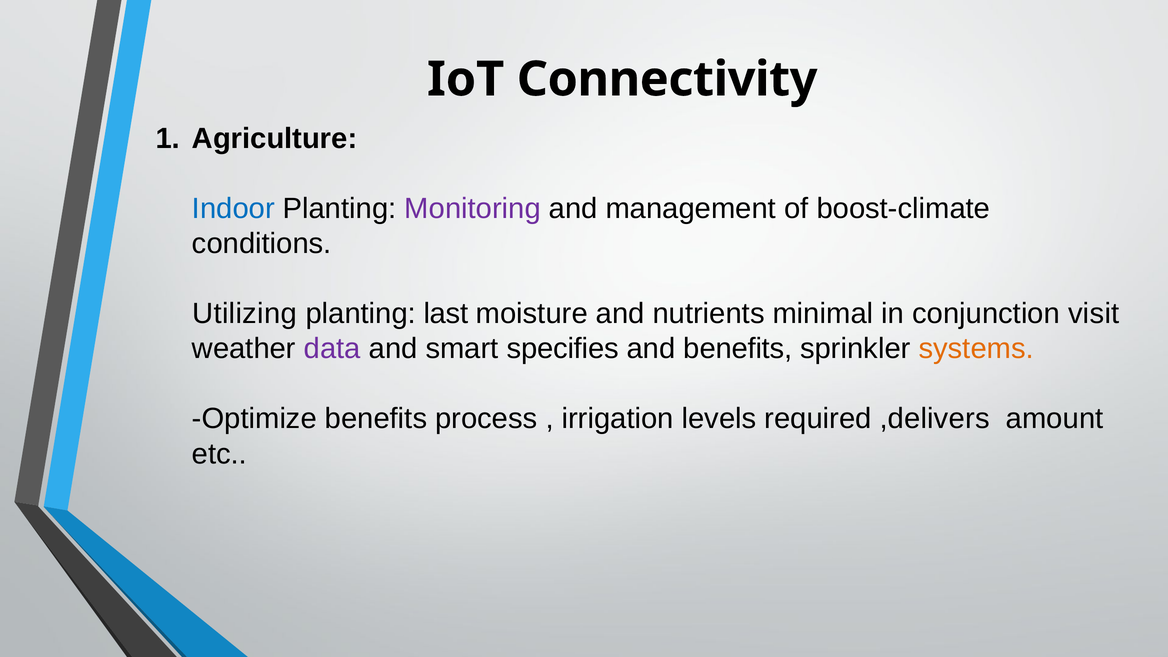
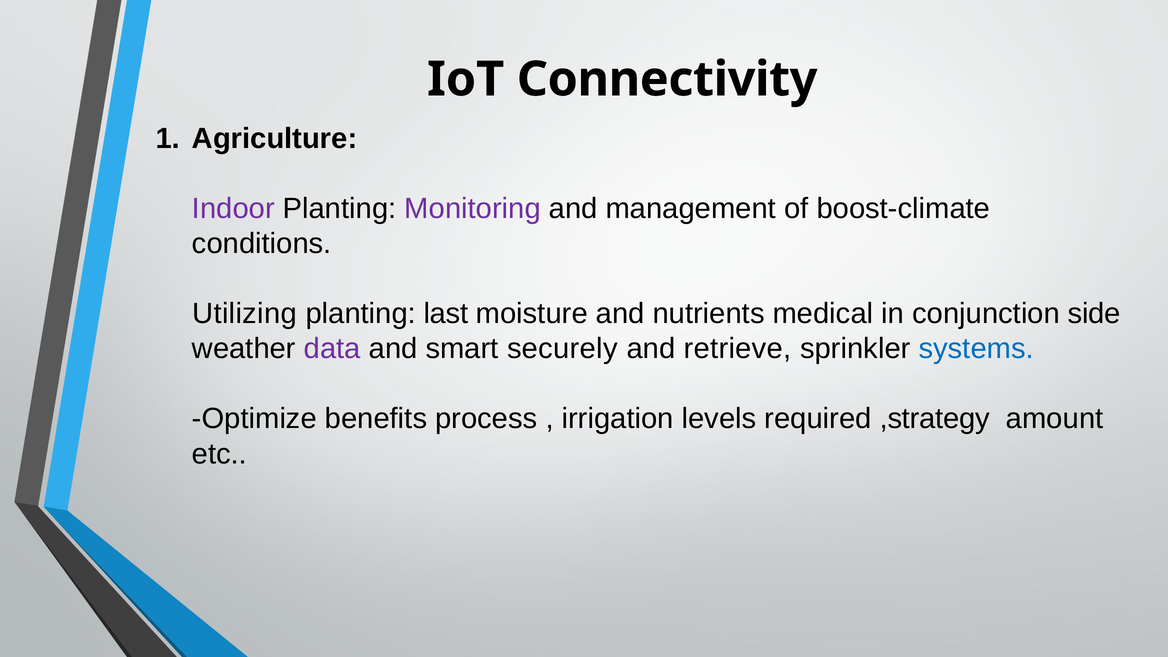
Indoor colour: blue -> purple (233, 209)
minimal: minimal -> medical (823, 314)
visit: visit -> side (1094, 314)
specifies: specifies -> securely (562, 349)
and benefits: benefits -> retrieve (738, 349)
systems colour: orange -> blue (976, 349)
,delivers: ,delivers -> ,strategy (935, 419)
